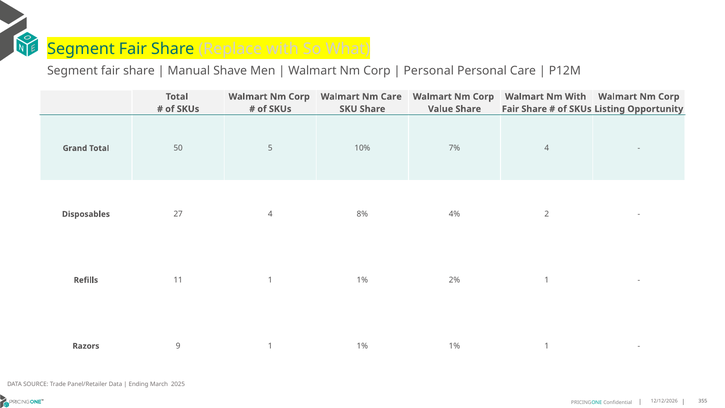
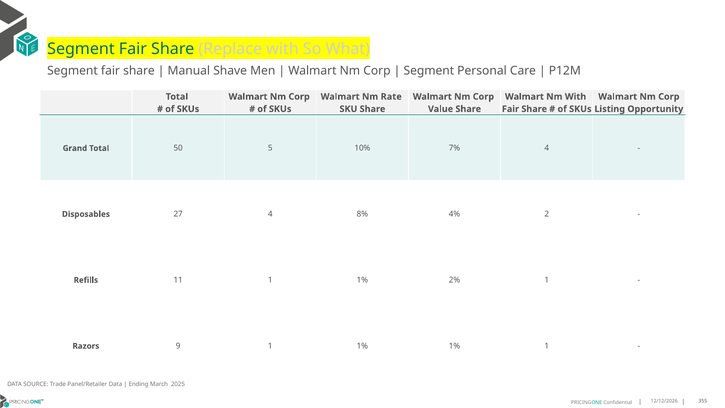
Personal: Personal -> Segment (429, 71)
Nm Care: Care -> Rate (391, 97)
